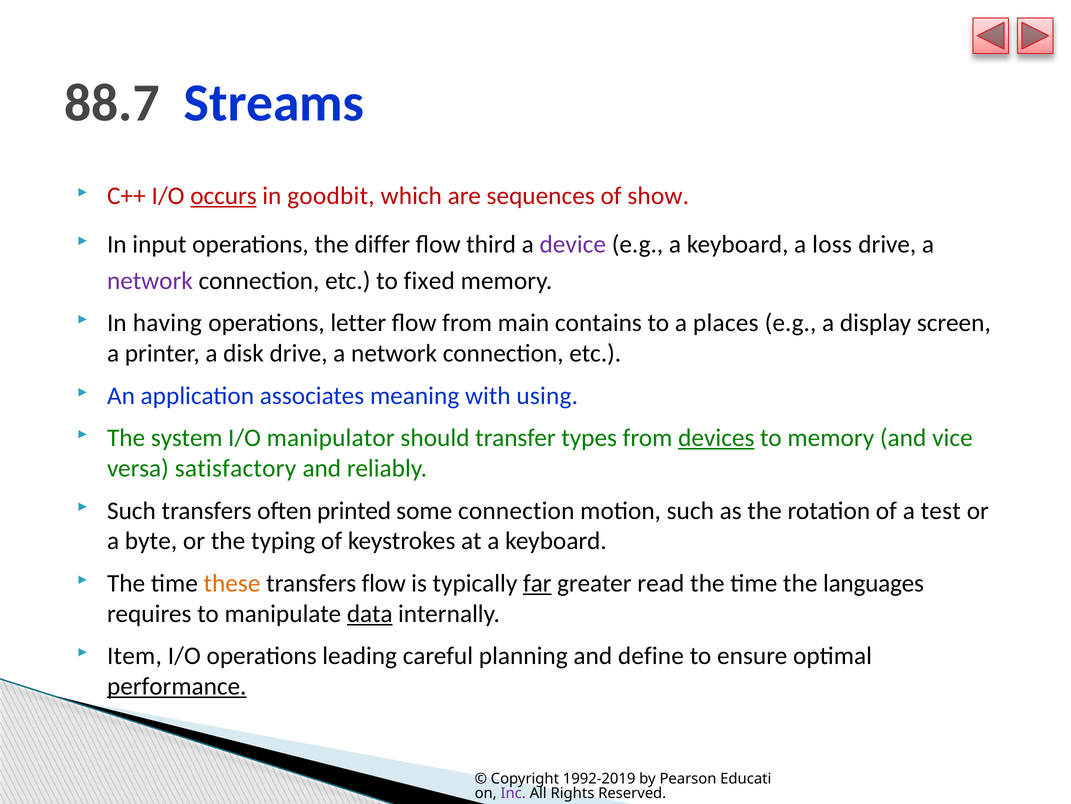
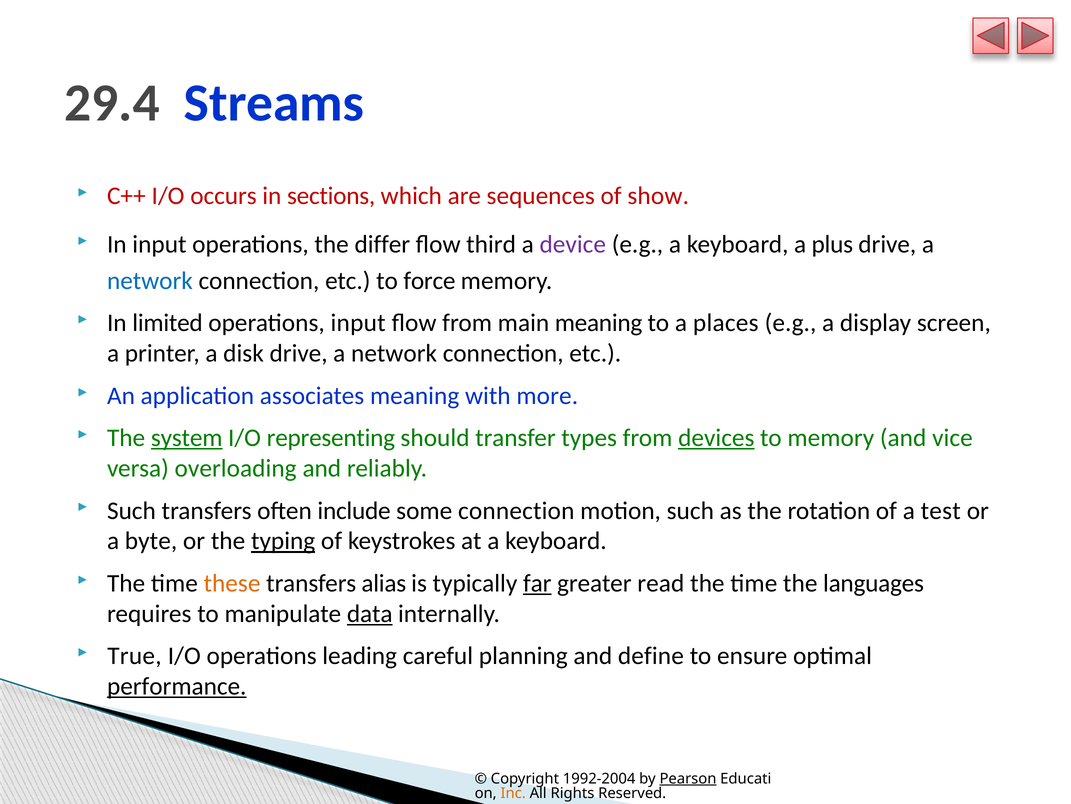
88.7: 88.7 -> 29.4 (112, 103)
occurs underline: present -> none (223, 196)
goodbit: goodbit -> sections (331, 196)
loss: loss -> plus (832, 244)
network colour: purple -> blue (150, 281)
fixed: fixed -> force (429, 281)
having: having -> limited (168, 323)
operations letter: letter -> input (358, 323)
main contains: contains -> meaning (599, 323)
using: using -> more (547, 395)
system underline: none -> present (187, 438)
manipulator: manipulator -> representing (331, 438)
satisfactory: satisfactory -> overloading (236, 468)
printed: printed -> include (354, 510)
typing underline: none -> present (283, 541)
transfers flow: flow -> alias (384, 583)
Item: Item -> True (134, 655)
1992-2019: 1992-2019 -> 1992-2004 (599, 778)
Pearson underline: none -> present (688, 778)
Inc colour: purple -> orange (513, 793)
